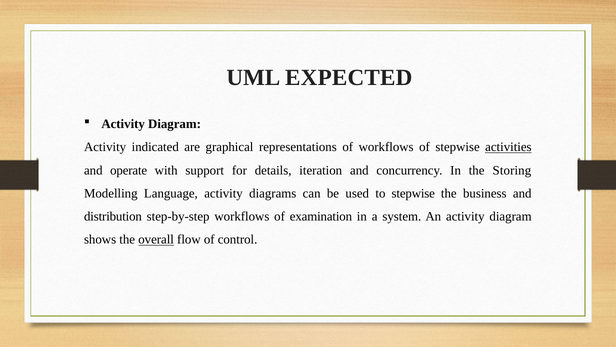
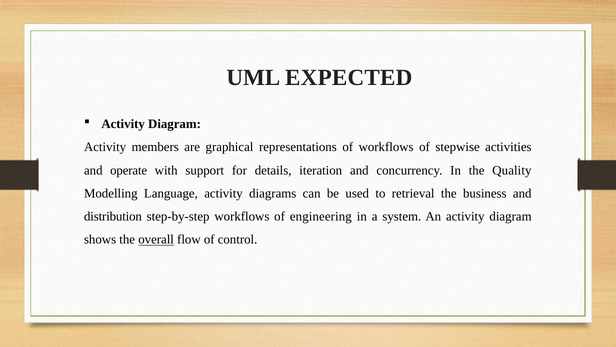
indicated: indicated -> members (155, 147)
activities underline: present -> none (508, 147)
Storing: Storing -> Quality (512, 170)
to stepwise: stepwise -> retrieval (413, 193)
examination: examination -> engineering (321, 216)
